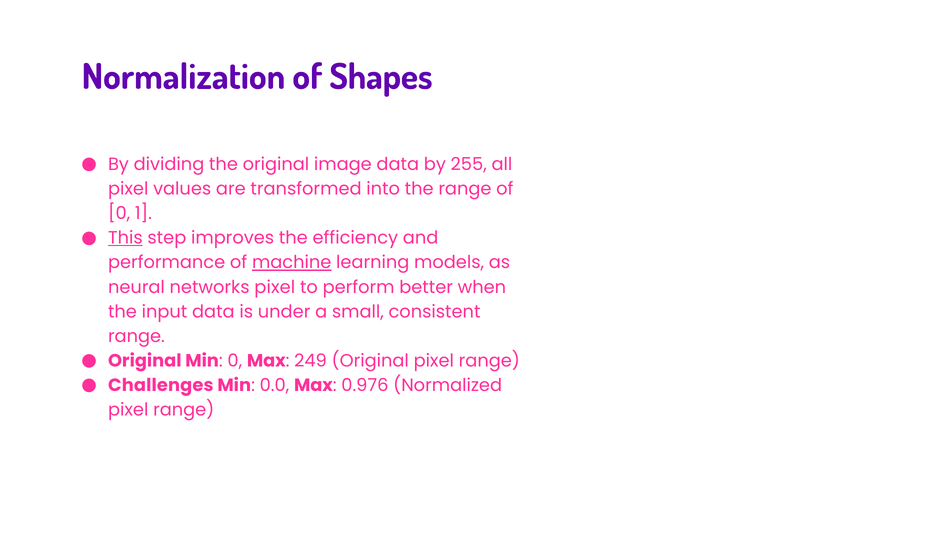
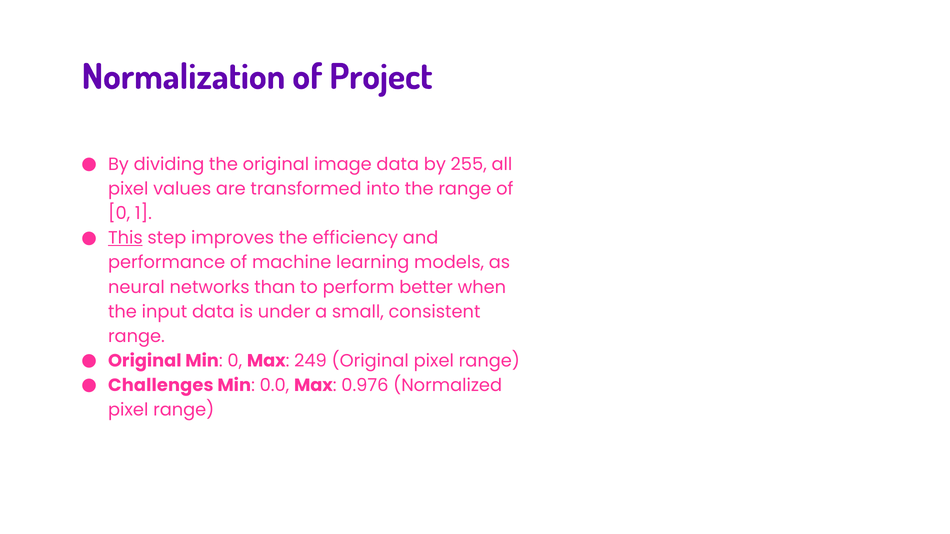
Shapes: Shapes -> Project (381, 77)
machine underline: present -> none (292, 263)
networks pixel: pixel -> than (275, 287)
